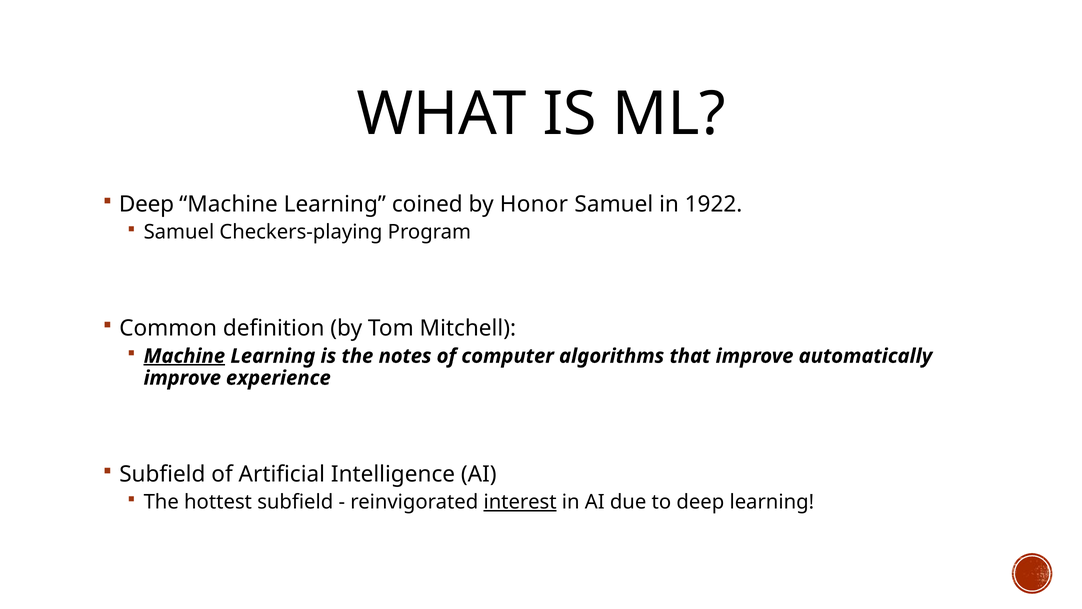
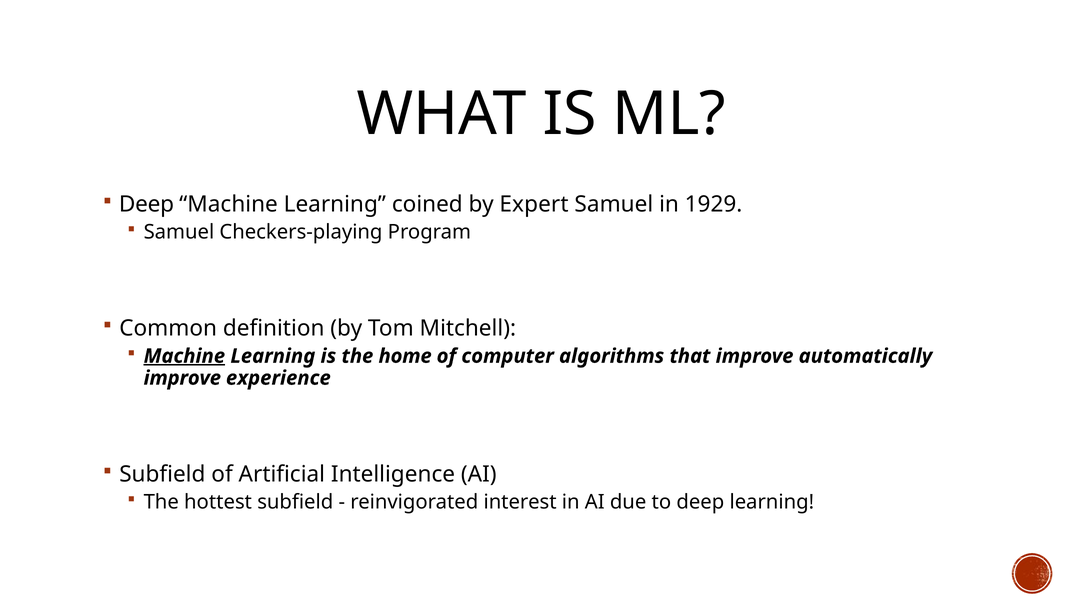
Honor: Honor -> Expert (534, 204)
1922: 1922 -> 1929 (714, 204)
notes: notes -> home (405, 356)
interest underline: present -> none (520, 502)
